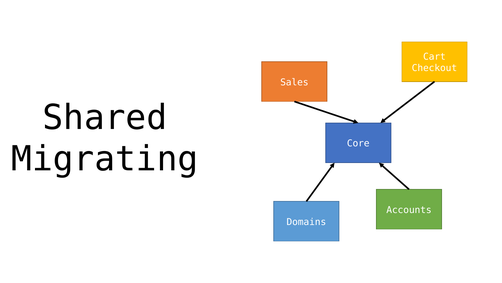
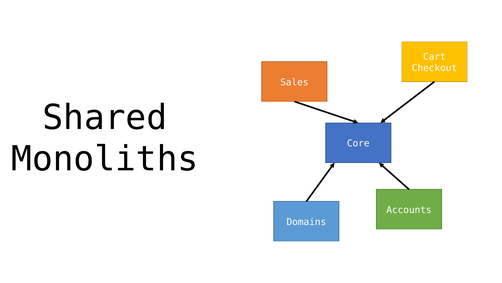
Migrating: Migrating -> Monoliths (105, 159)
